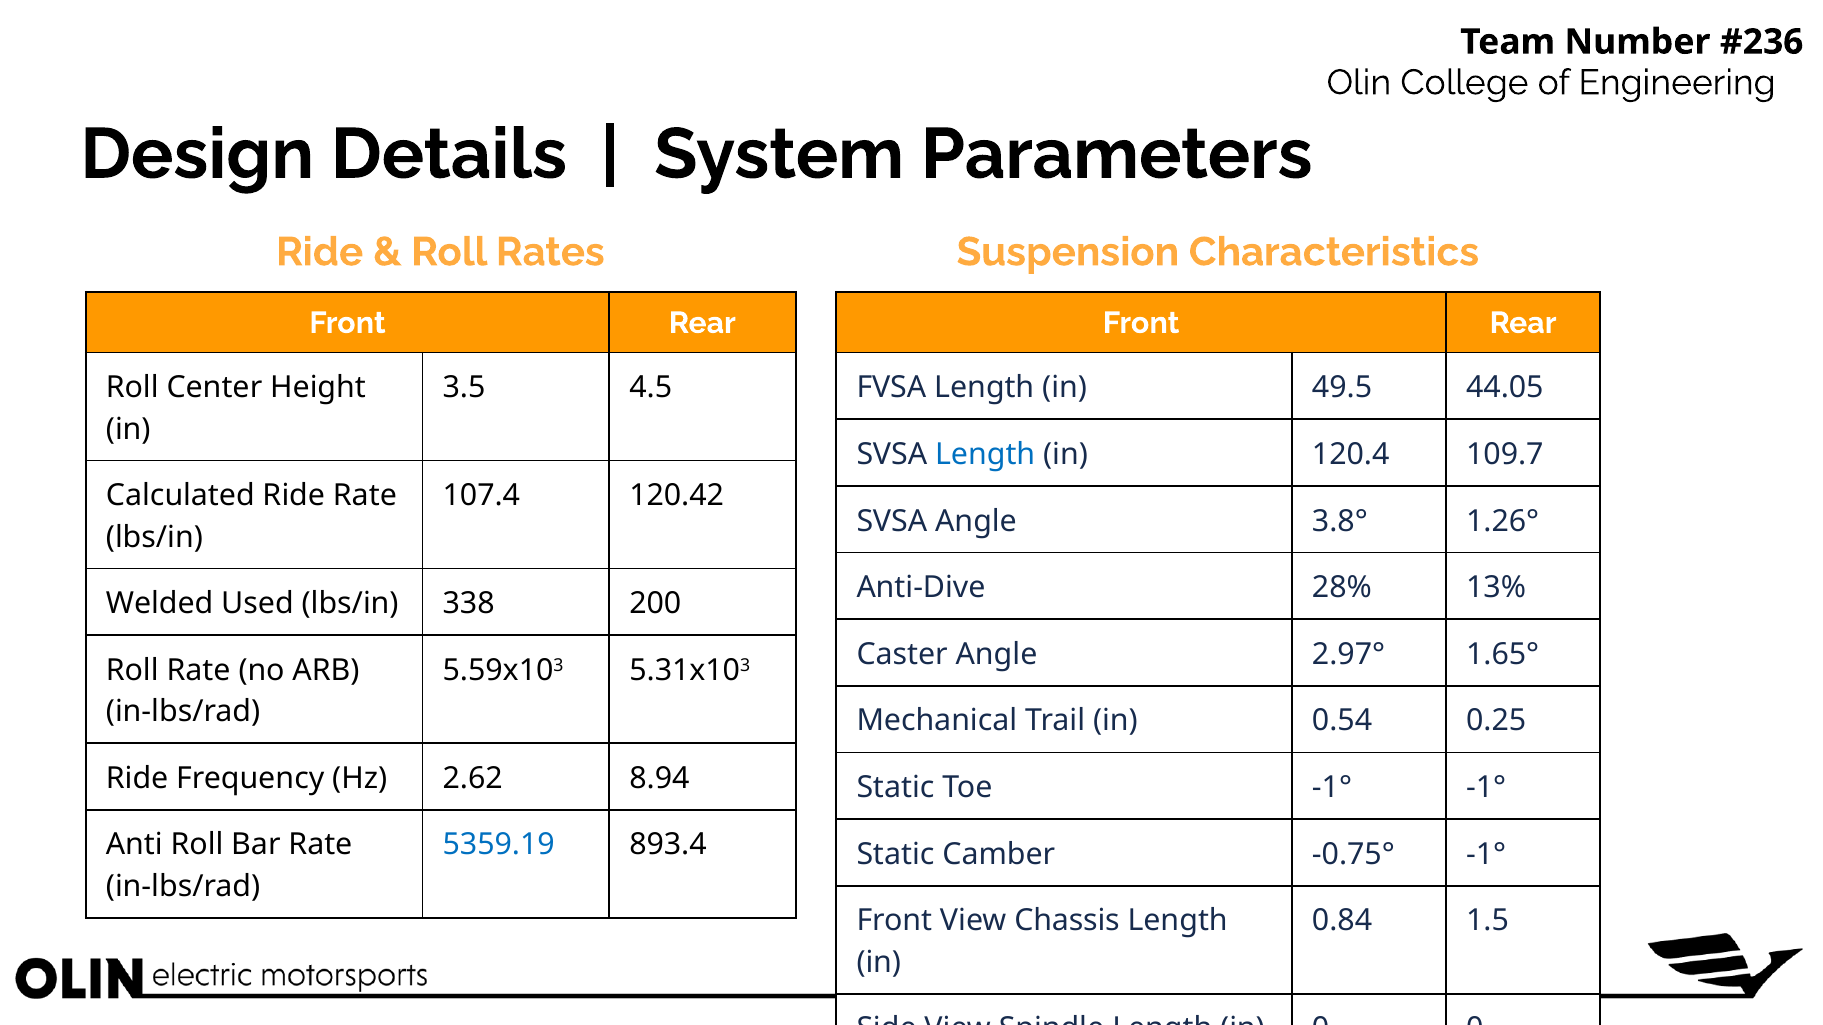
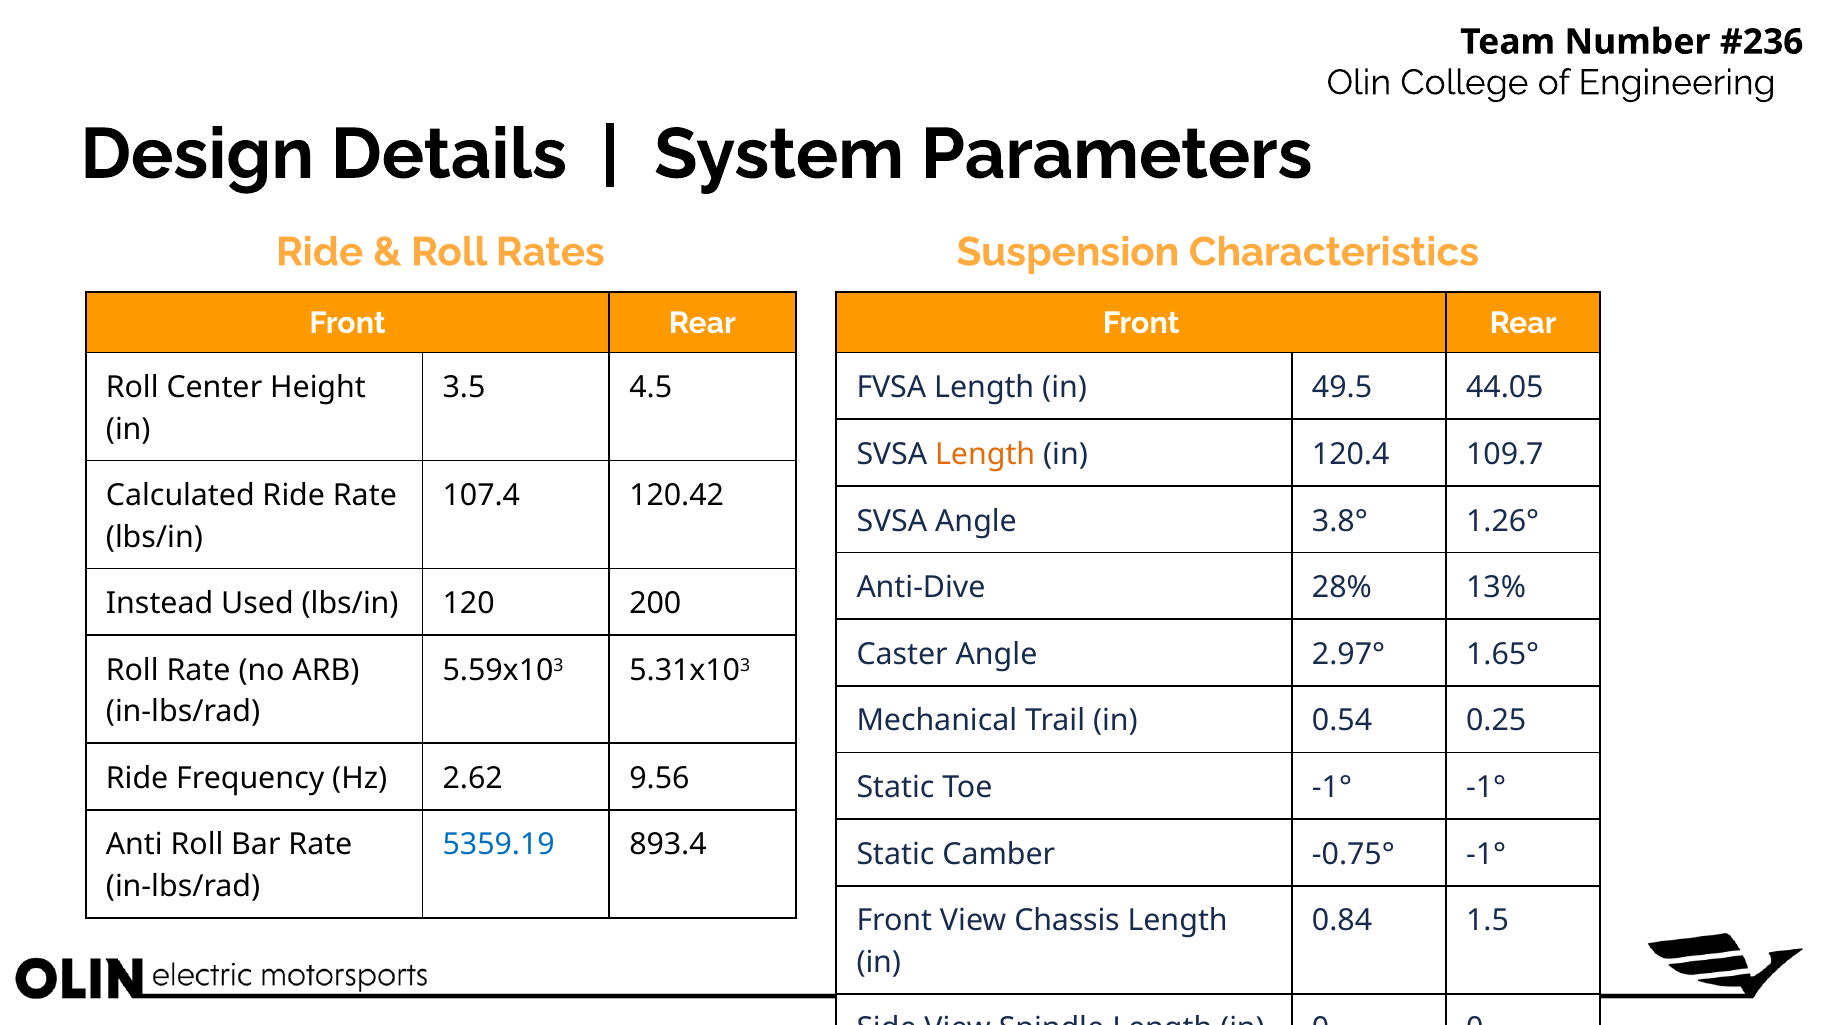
Length colour: blue -> orange (985, 455)
Welded: Welded -> Instead (160, 604)
338: 338 -> 120 (469, 604)
8.94: 8.94 -> 9.56 (659, 779)
